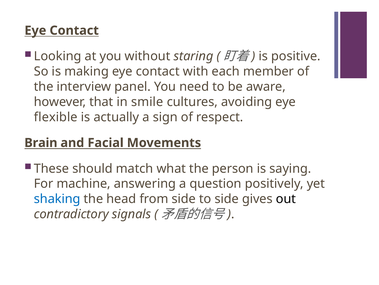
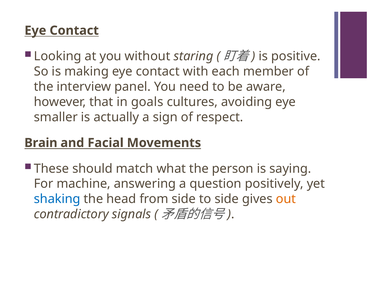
smile: smile -> goals (147, 102)
flexible: flexible -> smaller (56, 117)
out colour: black -> orange (286, 198)
